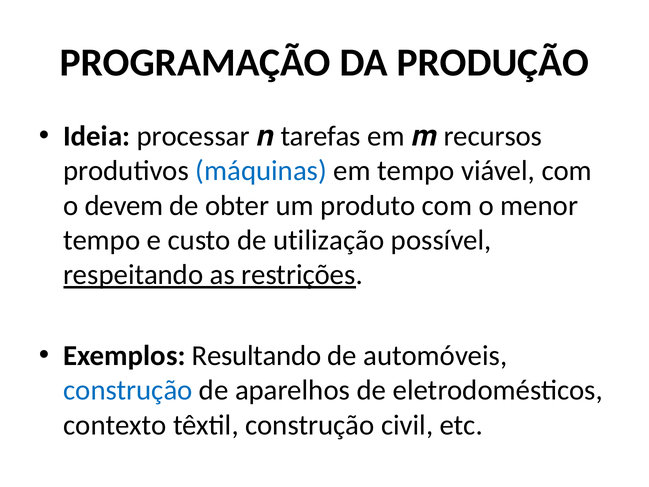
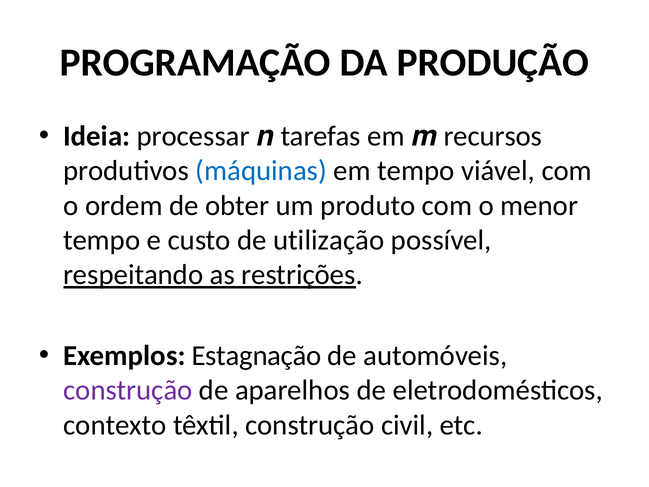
devem: devem -> ordem (124, 205)
Resultando: Resultando -> Estagnação (257, 356)
construção colour: blue -> purple (128, 390)
